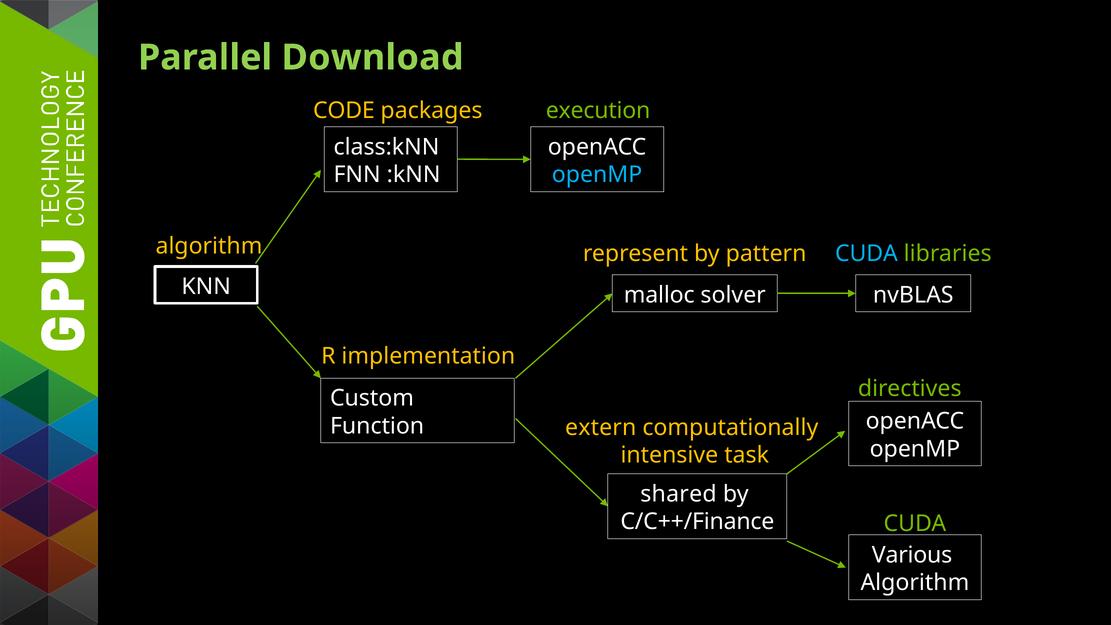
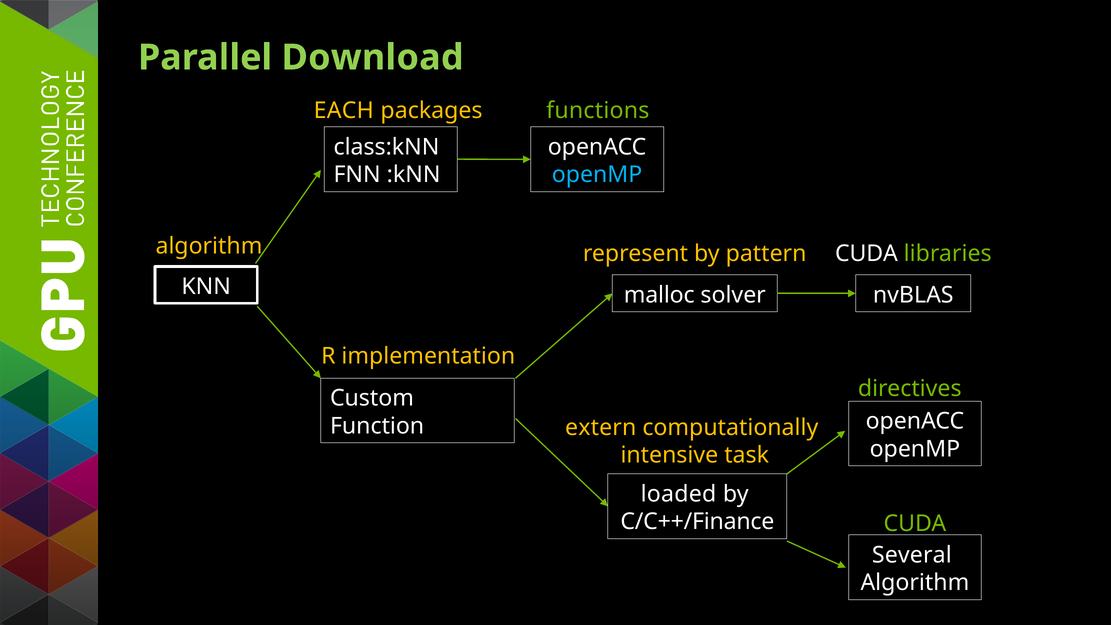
CODE: CODE -> EACH (344, 111)
execution: execution -> functions (598, 111)
CUDA colour: light blue -> white (866, 254)
shared: shared -> loaded (678, 494)
Various: Various -> Several (912, 555)
